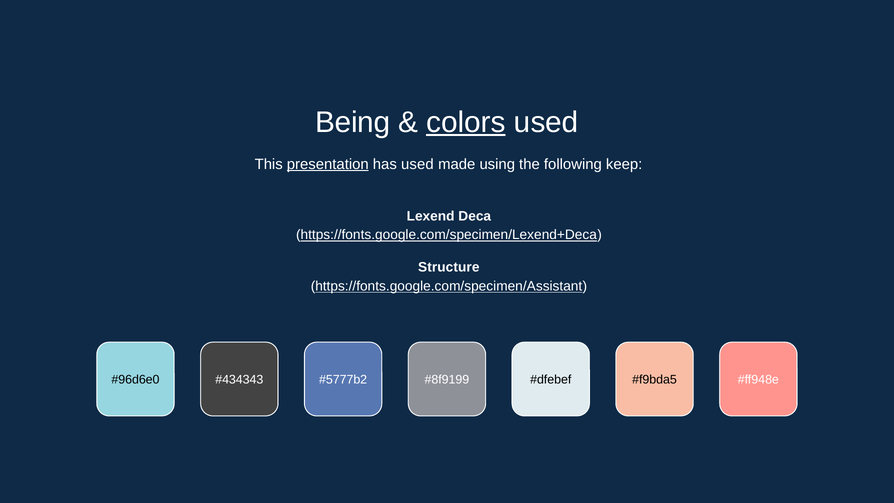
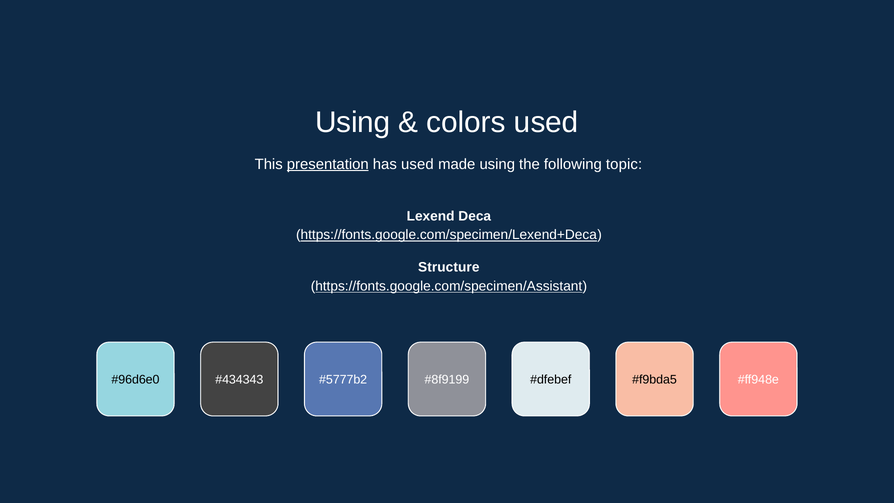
Being: Being -> Using (353, 122)
colors underline: present -> none (466, 122)
keep: keep -> topic (624, 164)
